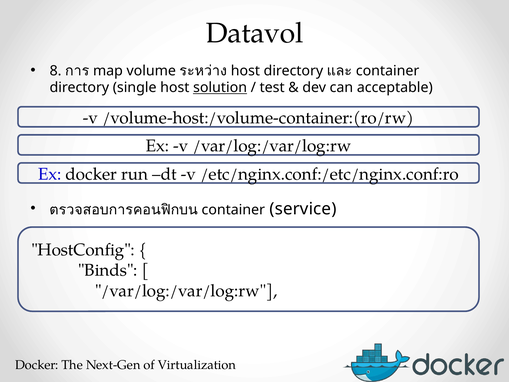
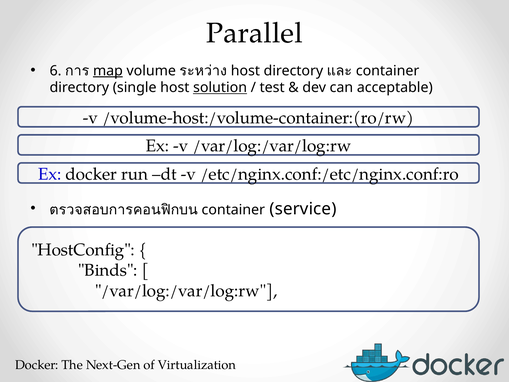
Datavol: Datavol -> Parallel (254, 33)
8: 8 -> 6 (56, 71)
map underline: none -> present (108, 71)
